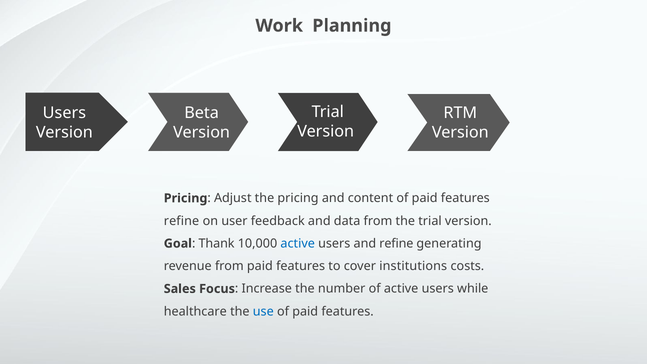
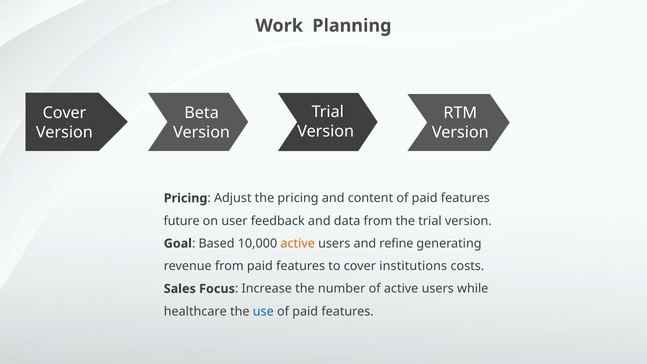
Users: Users -> Cover (64, 113)
refine: refine -> future (182, 221)
Thank: Thank -> Based (217, 243)
active colour: blue -> orange (298, 243)
